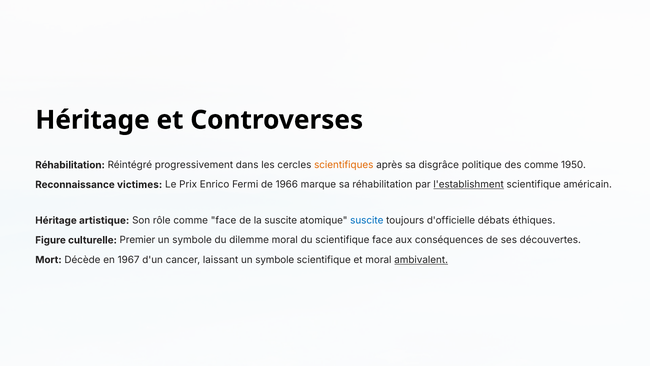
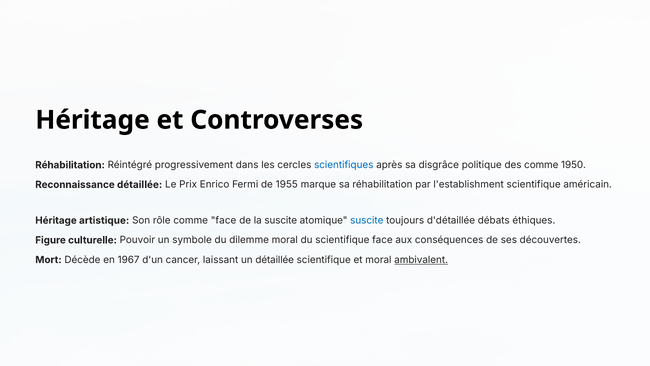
scientifiques colour: orange -> blue (344, 165)
Reconnaissance victimes: victimes -> détaillée (140, 184)
1966: 1966 -> 1955 (287, 184)
l'establishment underline: present -> none (469, 184)
d'officielle: d'officielle -> d'détaillée (451, 220)
Premier: Premier -> Pouvoir (137, 240)
laissant un symbole: symbole -> détaillée (275, 260)
